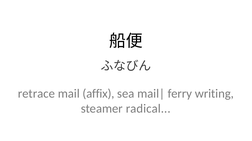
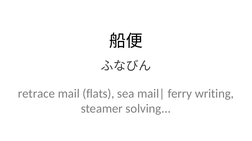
affix: affix -> flats (98, 94)
radical: radical -> solving (148, 109)
